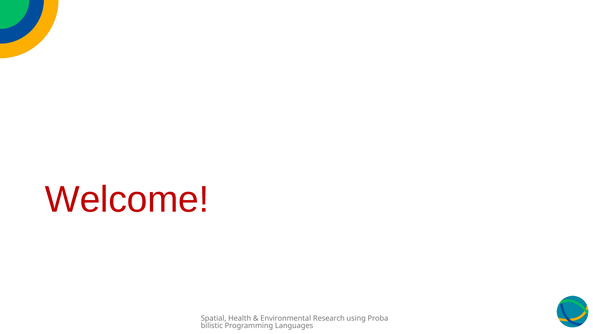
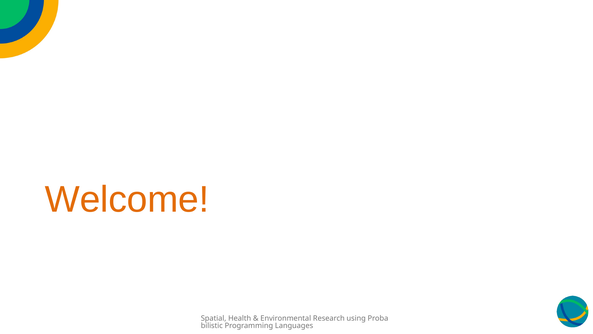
Welcome colour: red -> orange (127, 199)
